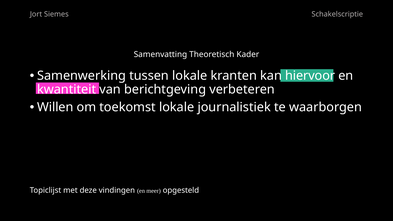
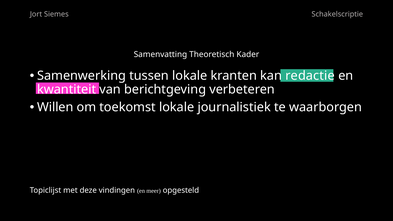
hiervoor: hiervoor -> redactie (310, 76)
